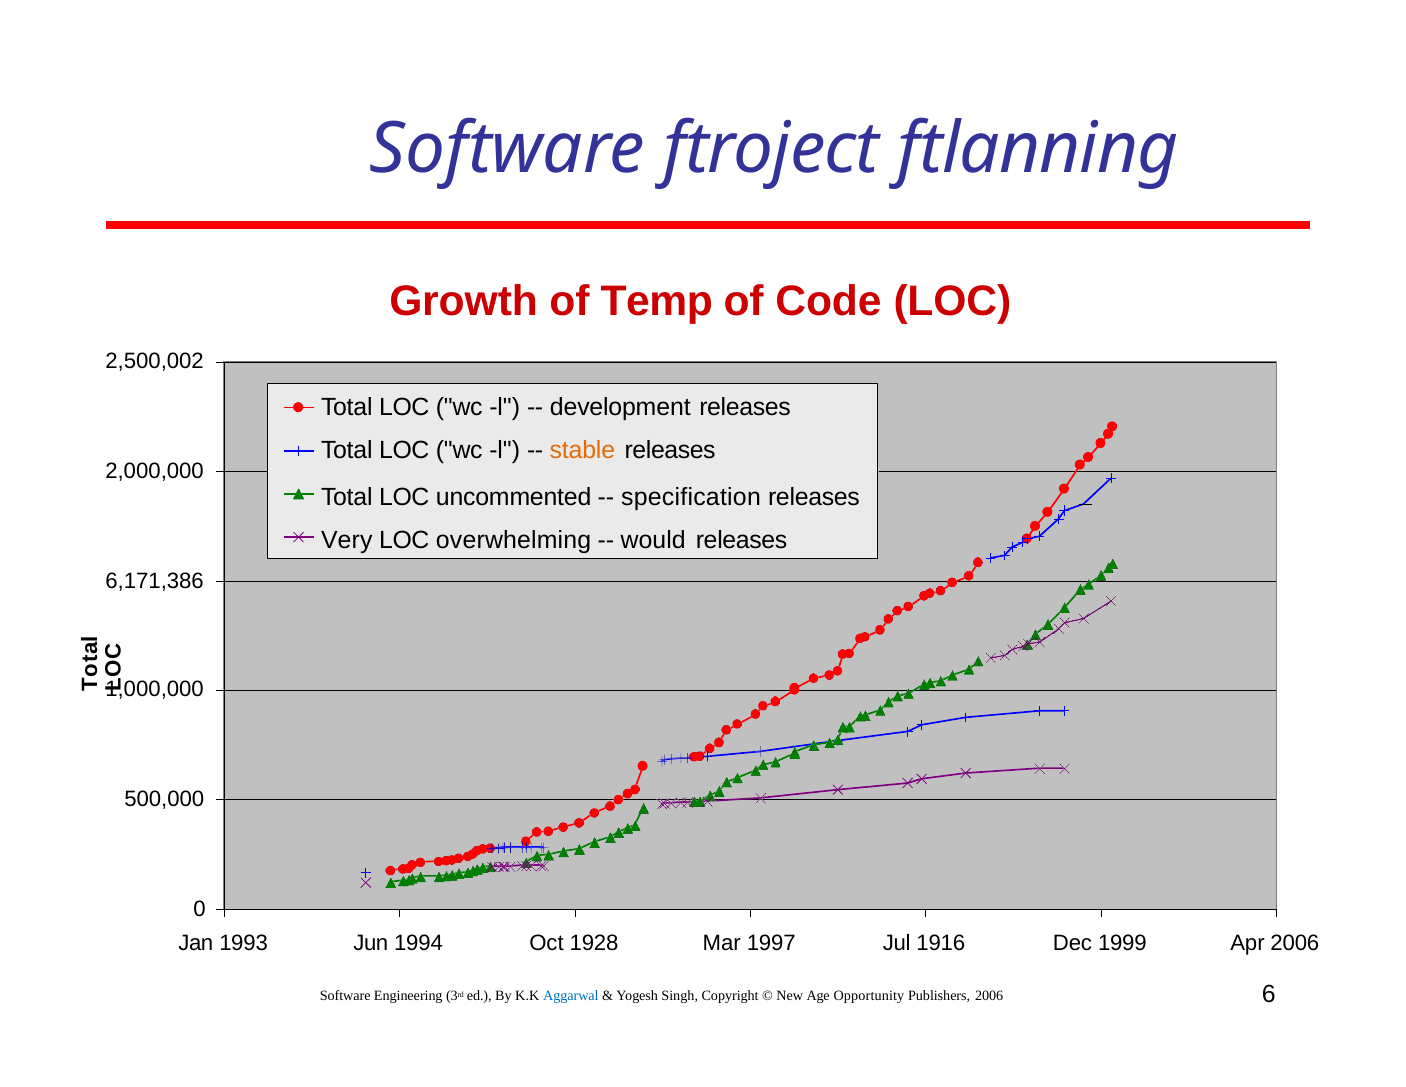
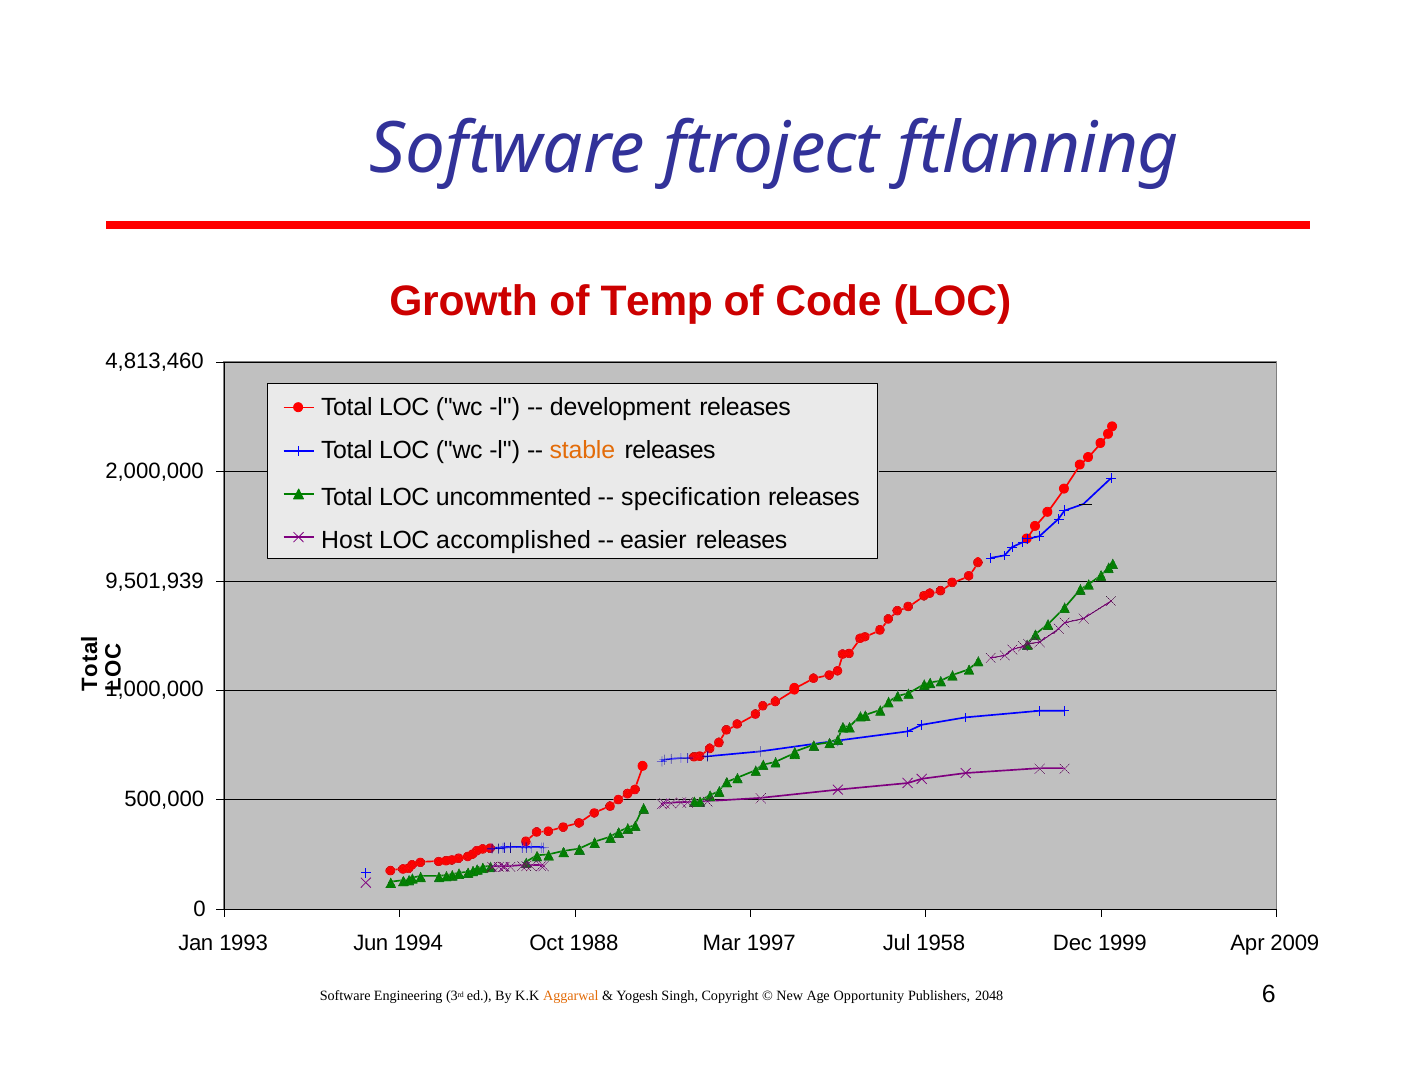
2,500,002: 2,500,002 -> 4,813,460 (155, 361)
Very: Very -> Host (347, 540)
overwhelming: overwhelming -> accomplished (514, 540)
would: would -> easier (653, 540)
6,171,386: 6,171,386 -> 9,501,939 (155, 580)
1928: 1928 -> 1988 (594, 942)
1916: 1916 -> 1958 (941, 942)
Apr 2006: 2006 -> 2009 (1295, 942)
Aggarwal colour: blue -> orange (571, 995)
Publishers 2006: 2006 -> 2048 (989, 995)
